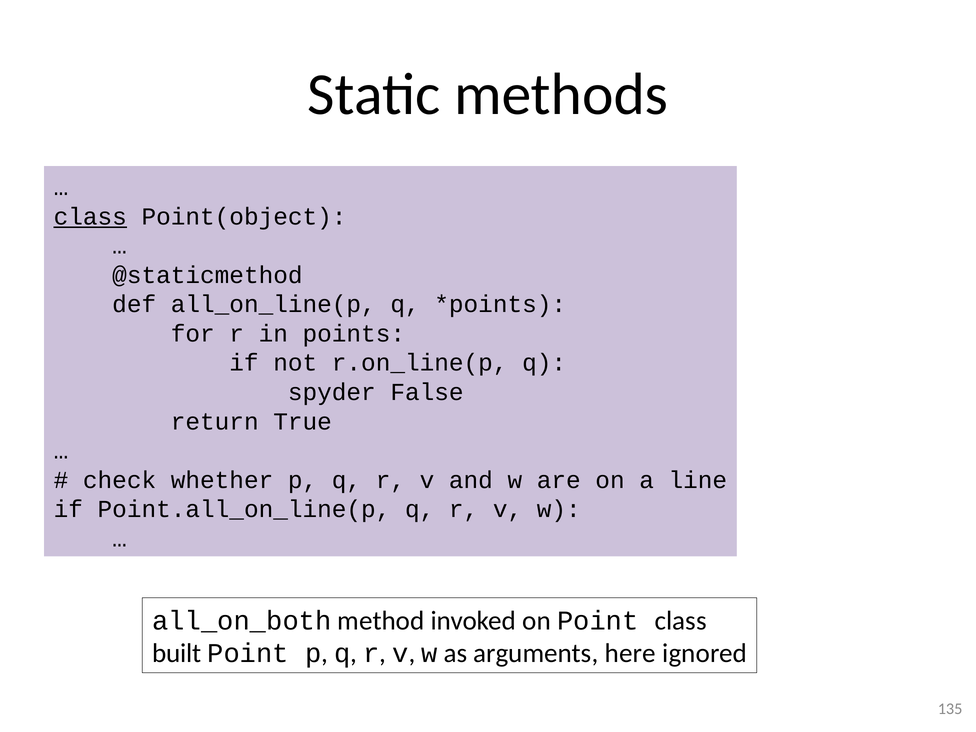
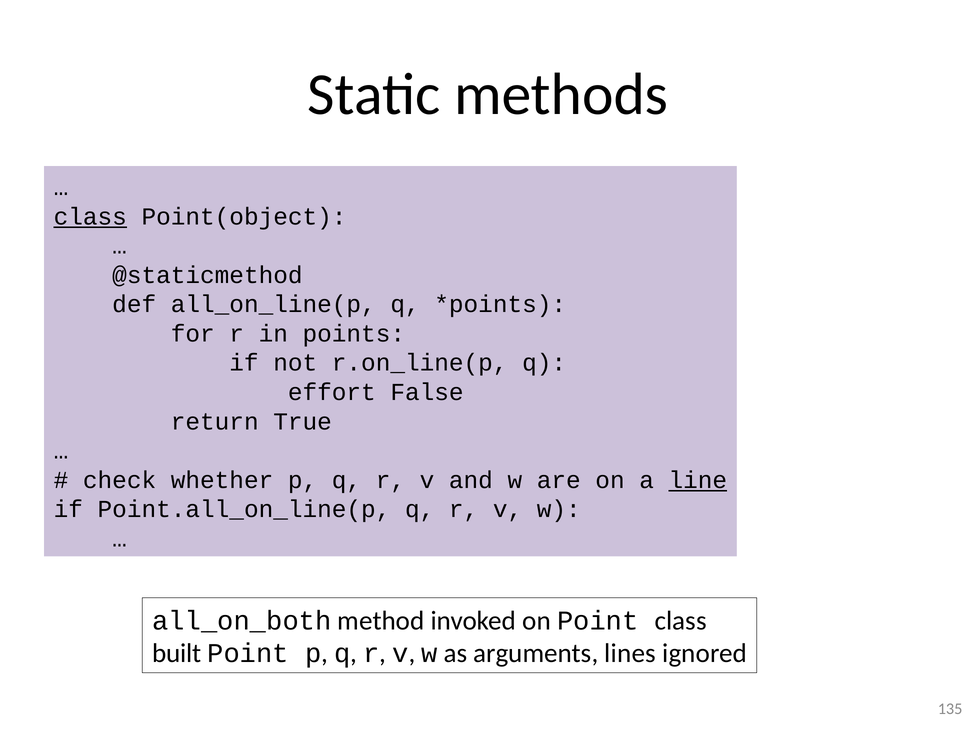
spyder: spyder -> effort (332, 392)
line underline: none -> present (698, 480)
here: here -> lines (630, 653)
